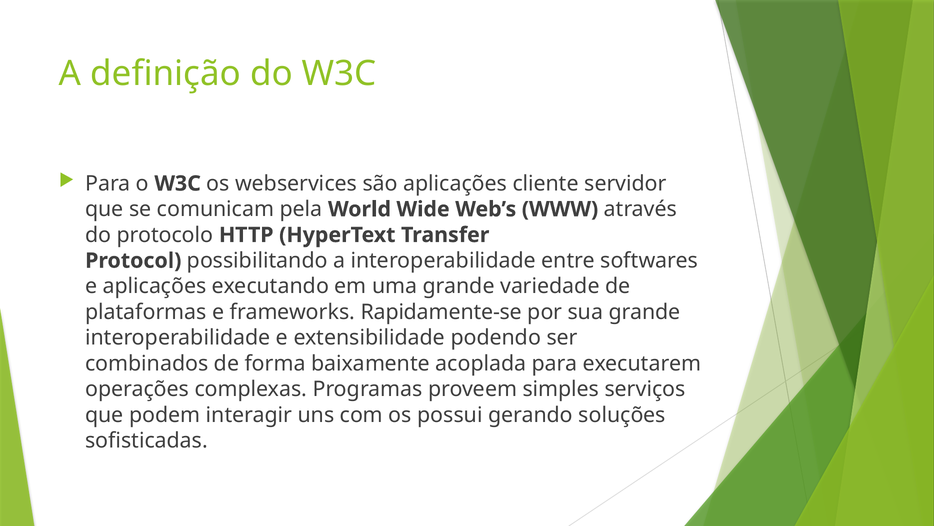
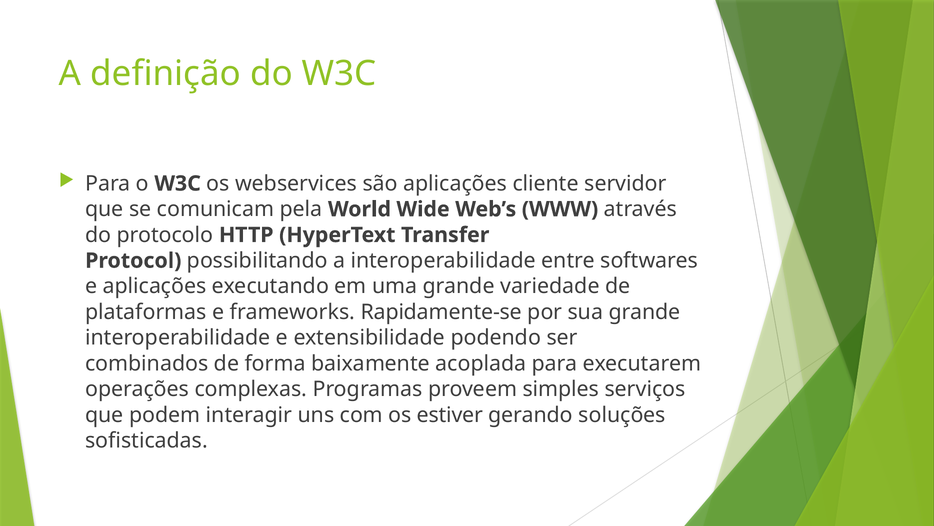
possui: possui -> estiver (450, 414)
